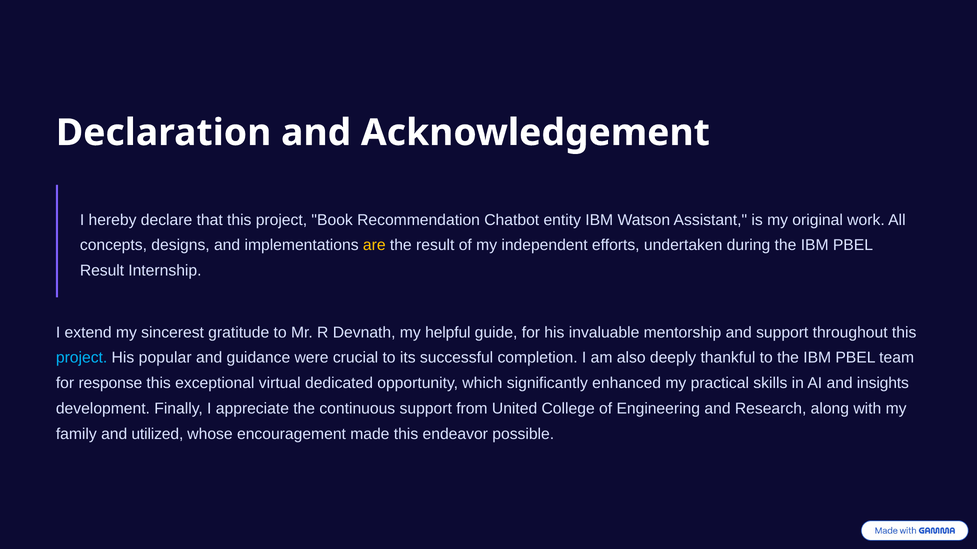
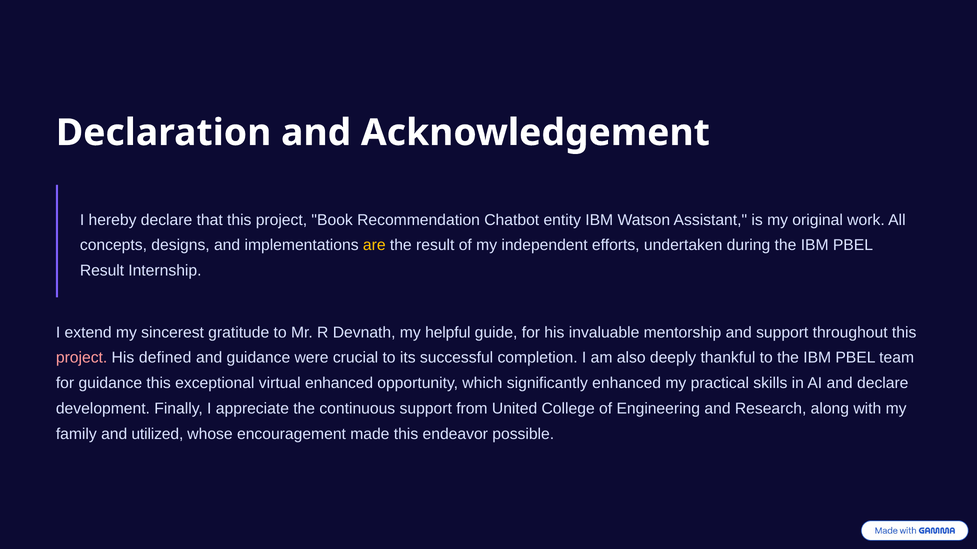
project colour: light blue -> pink (82, 358)
popular: popular -> defined (165, 358)
for response: response -> guidance (110, 384)
virtual dedicated: dedicated -> enhanced (339, 384)
and insights: insights -> declare (883, 384)
